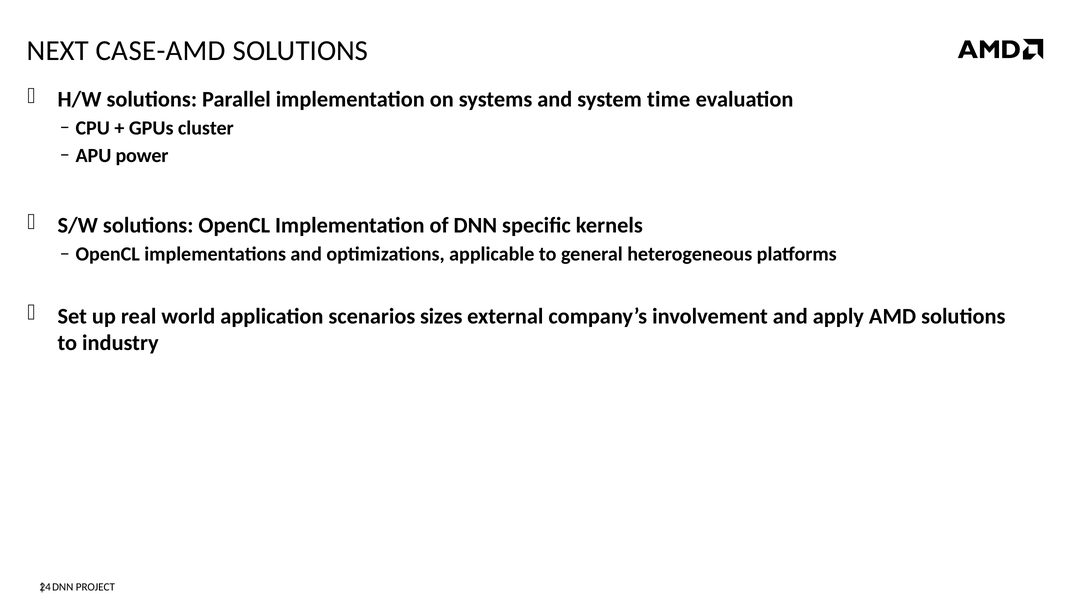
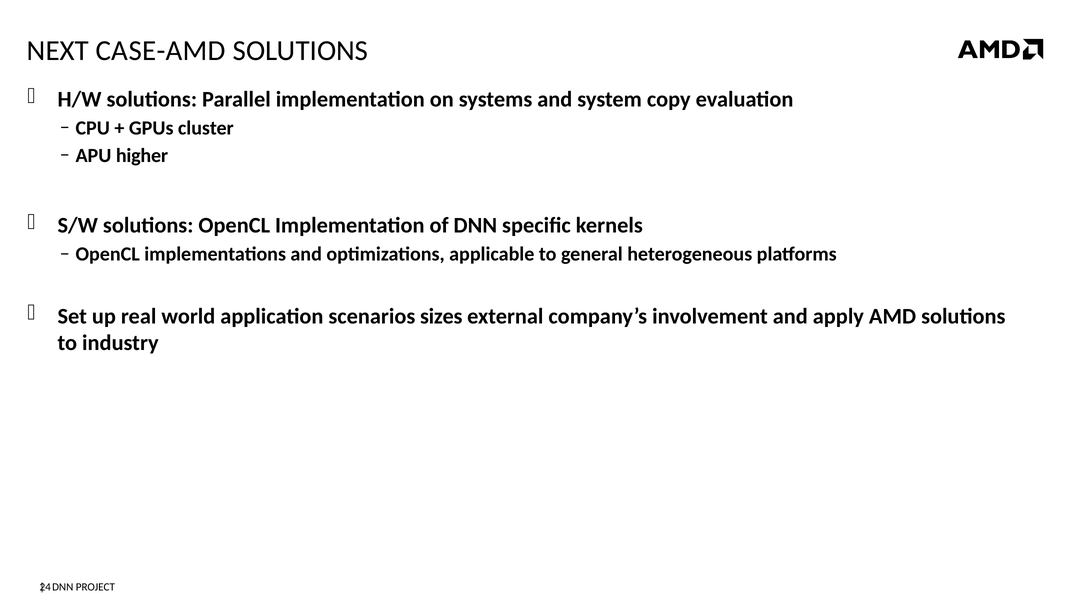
time: time -> copy (669, 99)
power: power -> higher (142, 155)
